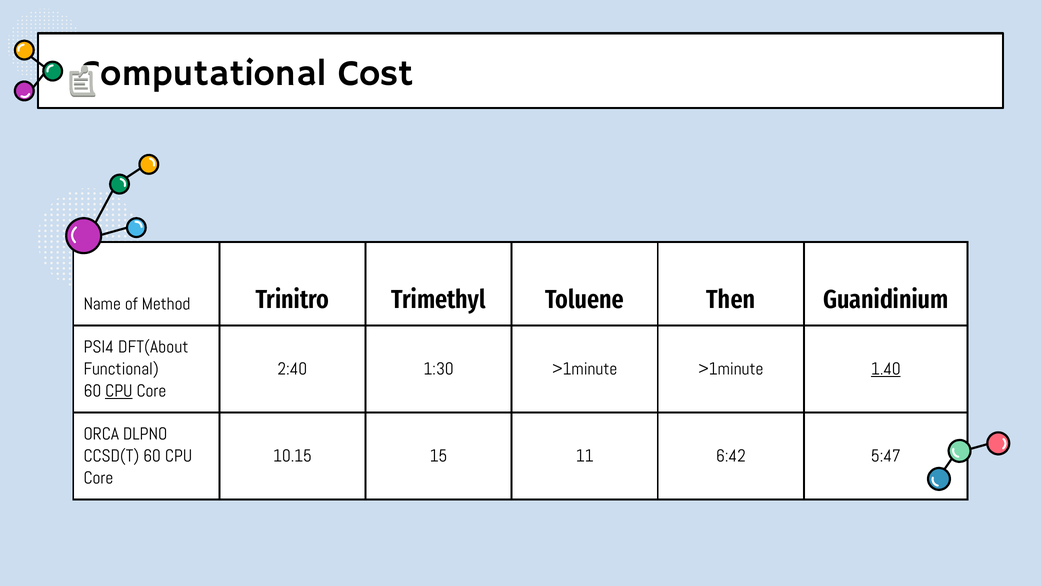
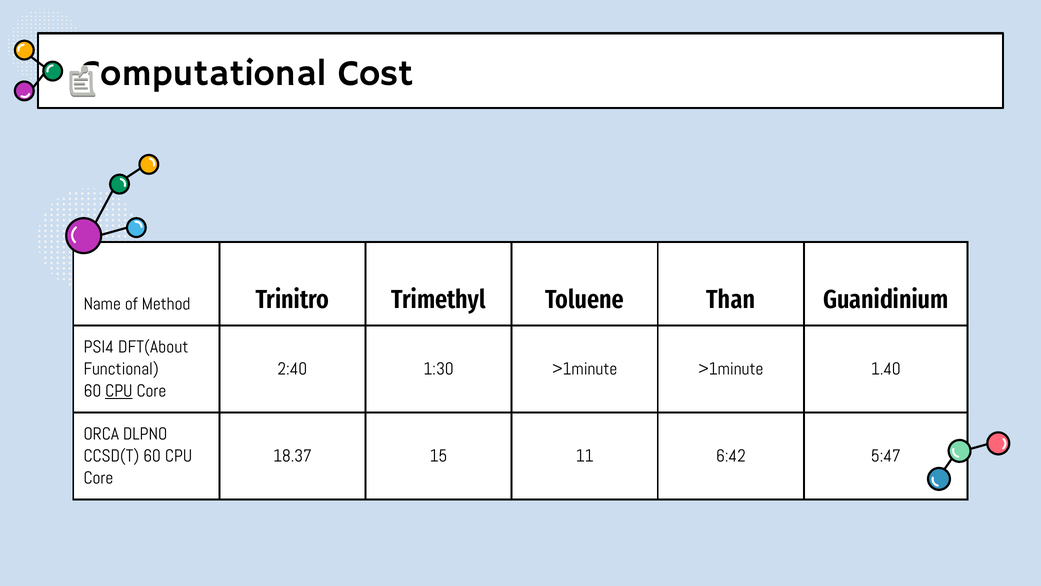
Then: Then -> Than (731, 299)
1.40 underline: present -> none (886, 369)
10.15: 10.15 -> 18.37 (293, 456)
